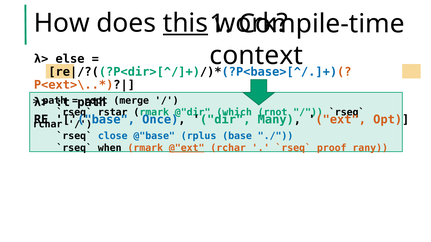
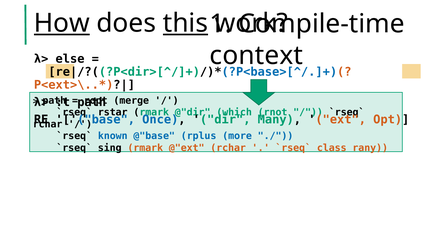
How underline: none -> present (62, 23)
close: close -> known (113, 136)
rplus base: base -> more (237, 136)
when: when -> sing (110, 148)
@"ext underline: present -> none (187, 148)
proof: proof -> class (332, 148)
